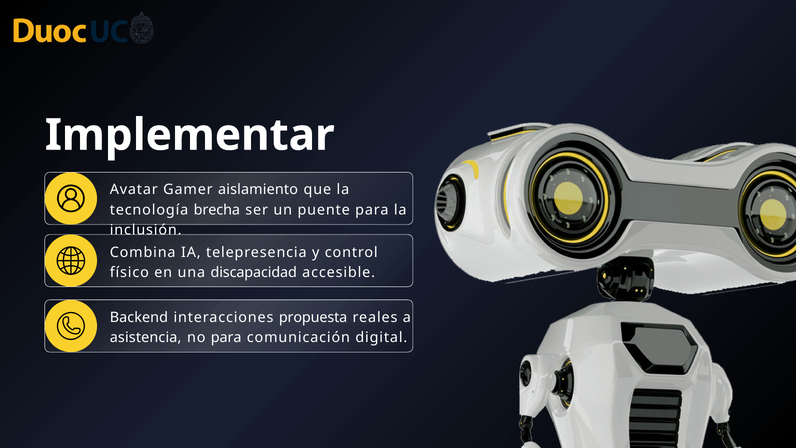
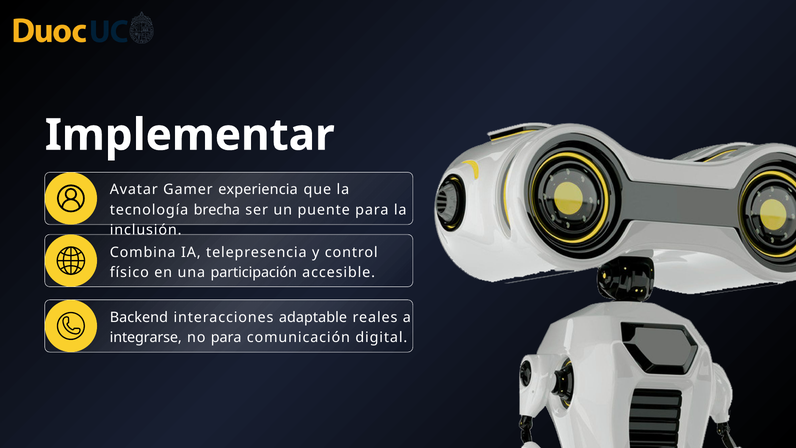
aislamiento: aislamiento -> experiencia (258, 190)
discapacidad: discapacidad -> participación (254, 272)
propuesta: propuesta -> adaptable (313, 317)
asistencia: asistencia -> integrarse (146, 337)
